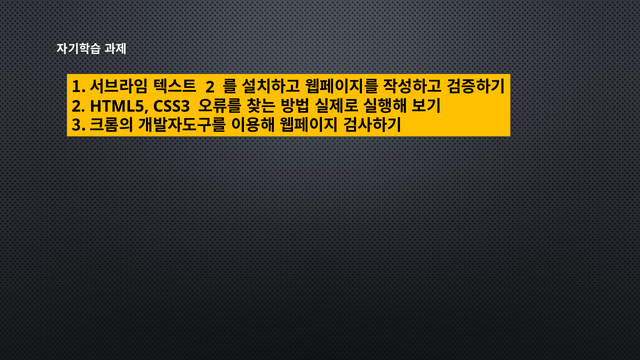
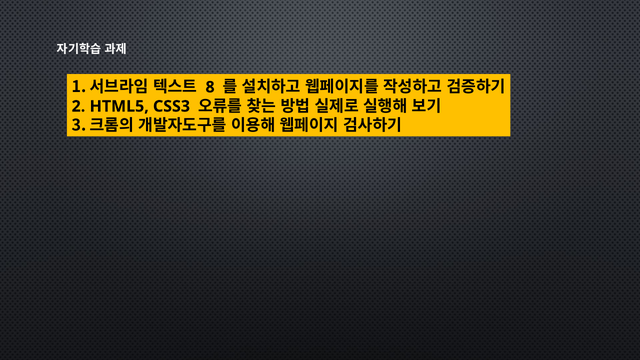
2: 2 -> 8 (210, 87)
